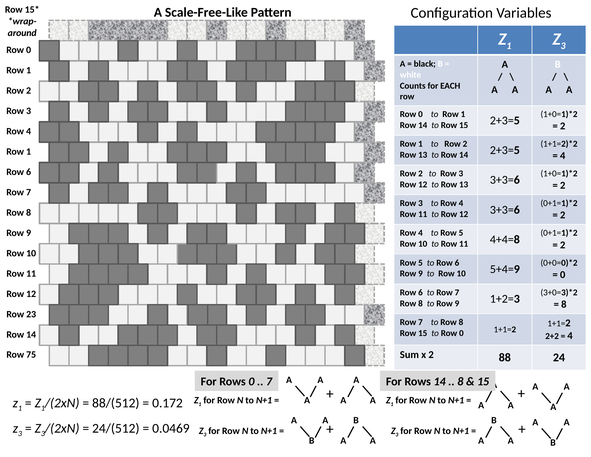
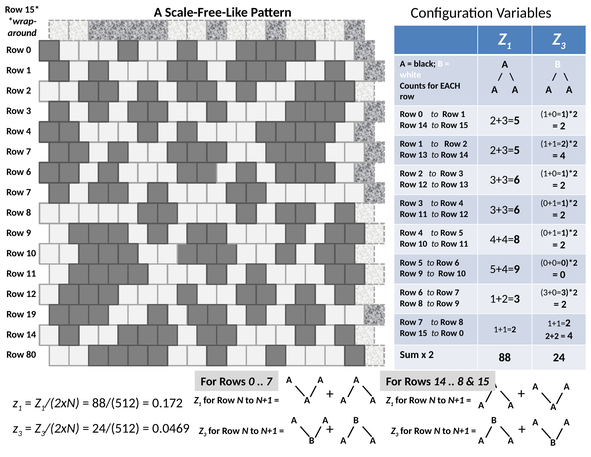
1: 1 -> 7 (29, 152)
8: 8 -> 2 (564, 304)
23: 23 -> 19 (31, 314)
75: 75 -> 80 (31, 355)
